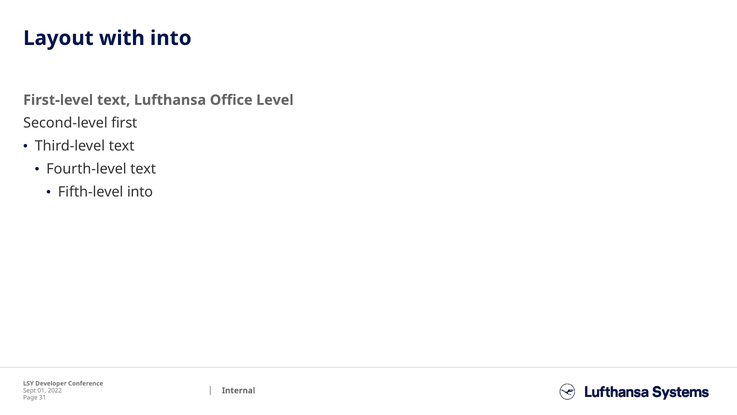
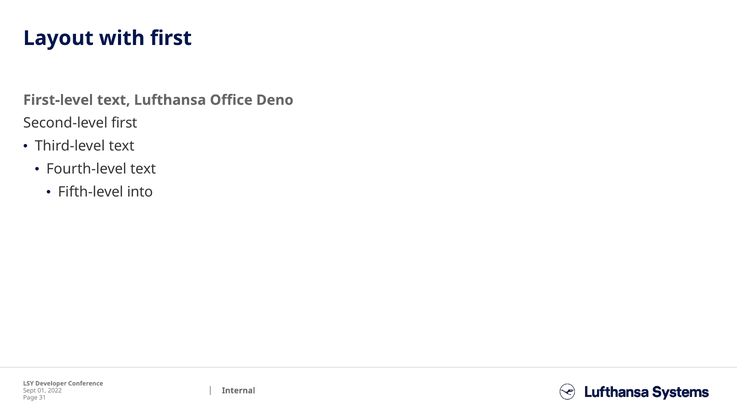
with into: into -> first (171, 38)
Level: Level -> Deno (275, 100)
